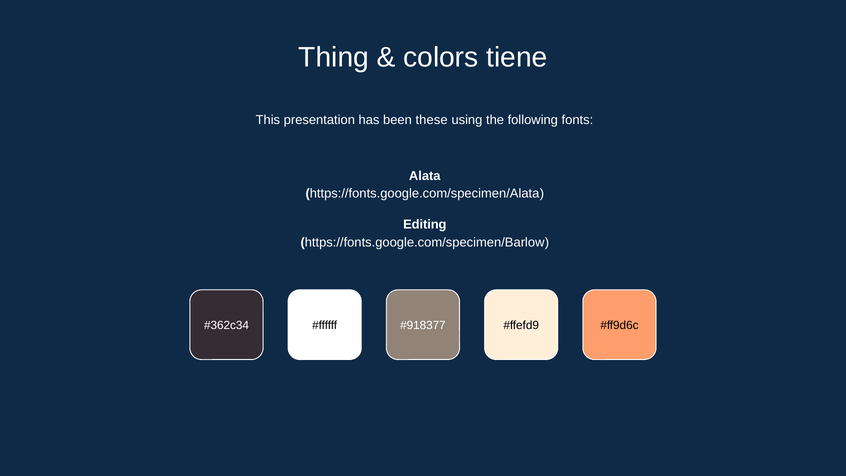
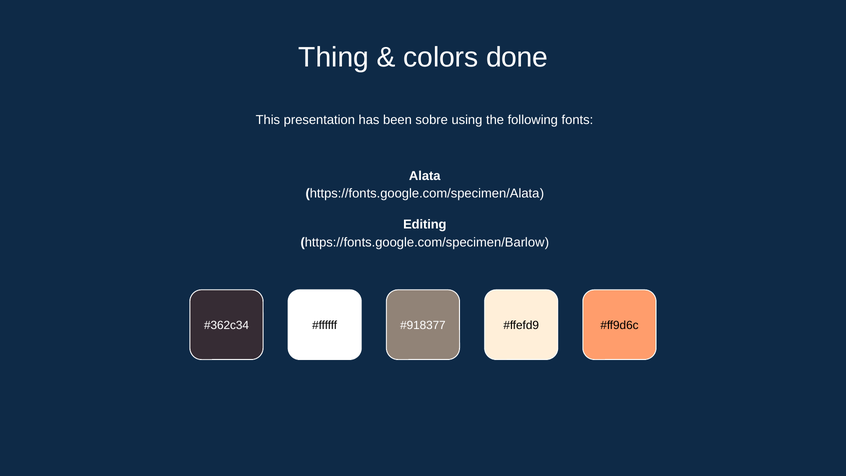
tiene: tiene -> done (517, 57)
these: these -> sobre (432, 120)
